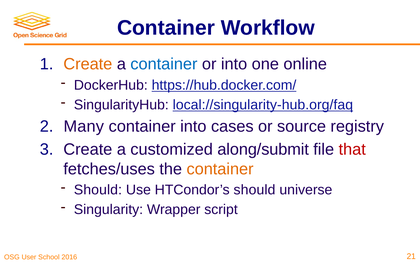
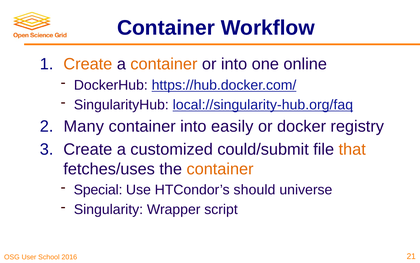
container colour: blue -> orange (164, 64)
cases: cases -> easily (232, 126)
source: source -> docker (302, 126)
along/submit: along/submit -> could/submit (263, 149)
that colour: red -> orange (352, 149)
Should: Should -> Special (98, 190)
